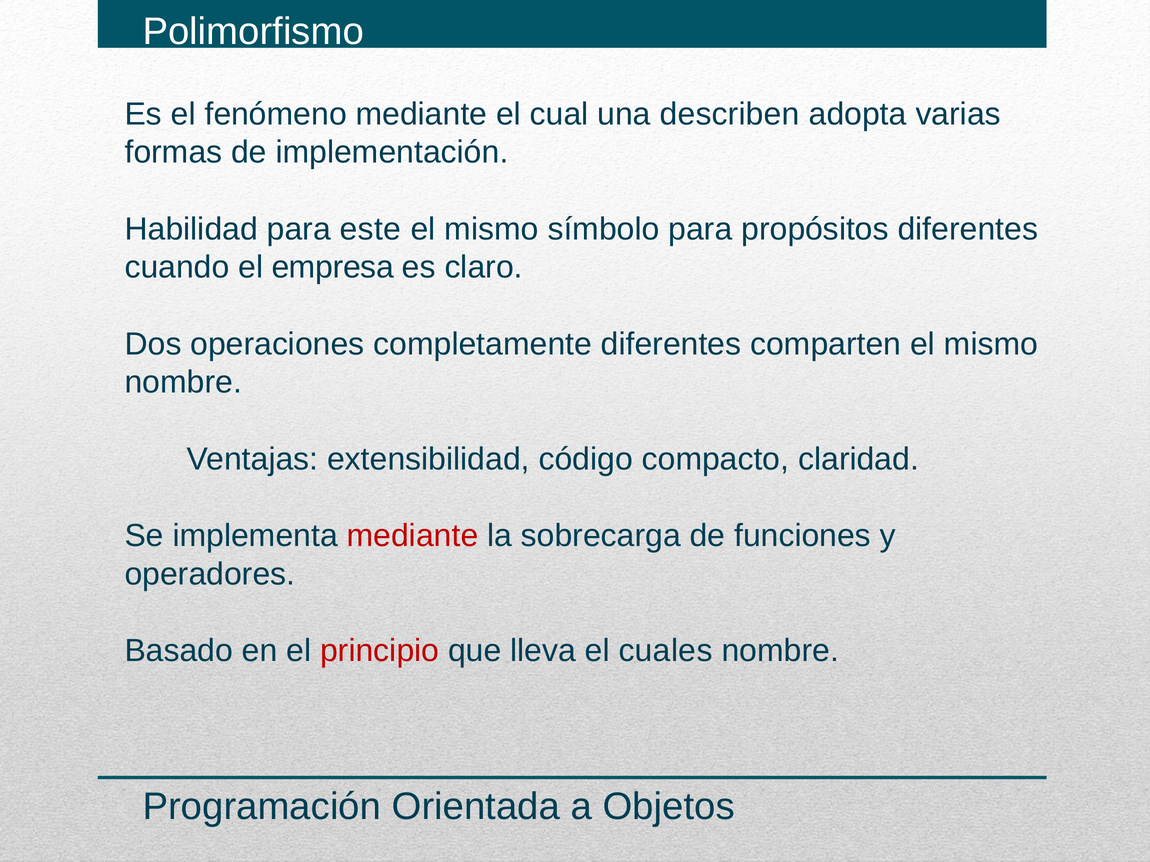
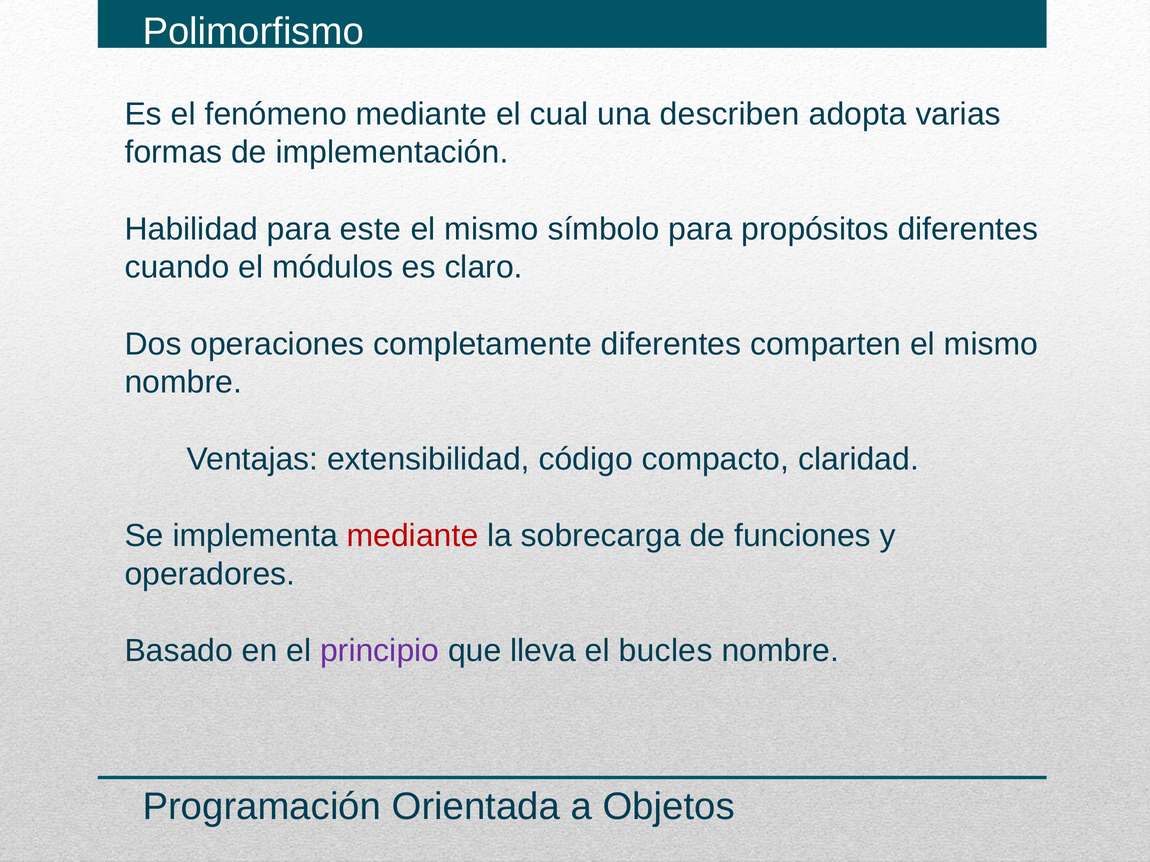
empresa: empresa -> módulos (333, 268)
principio colour: red -> purple (380, 651)
cuales: cuales -> bucles (666, 651)
